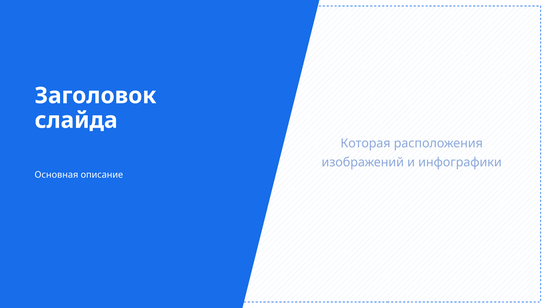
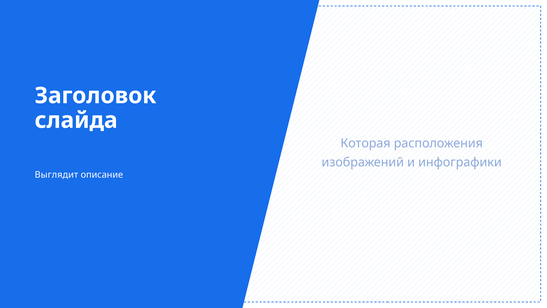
Основная: Основная -> Выглядит (56, 175)
